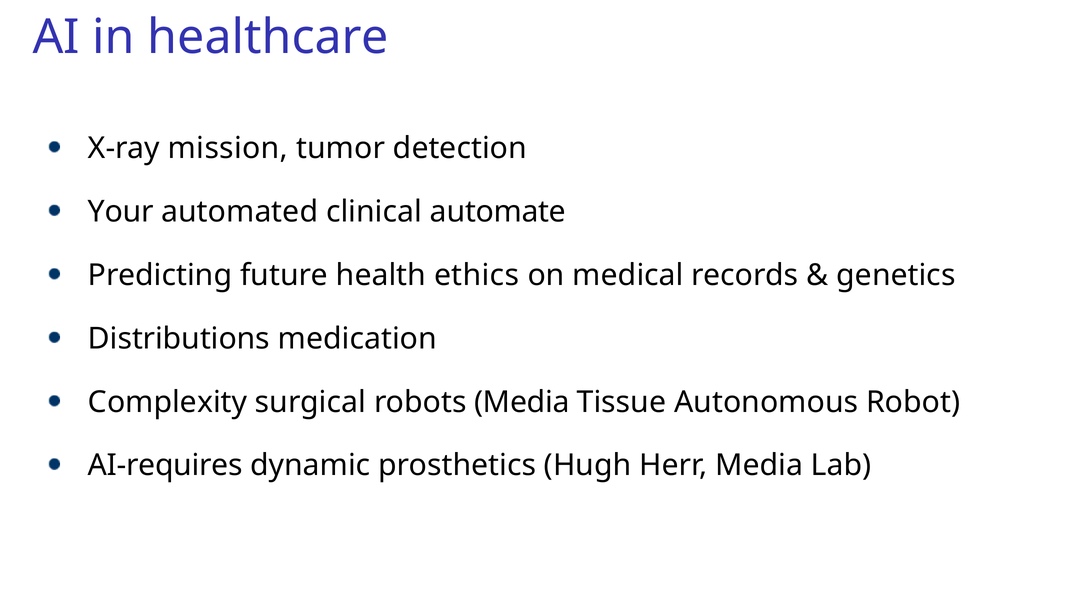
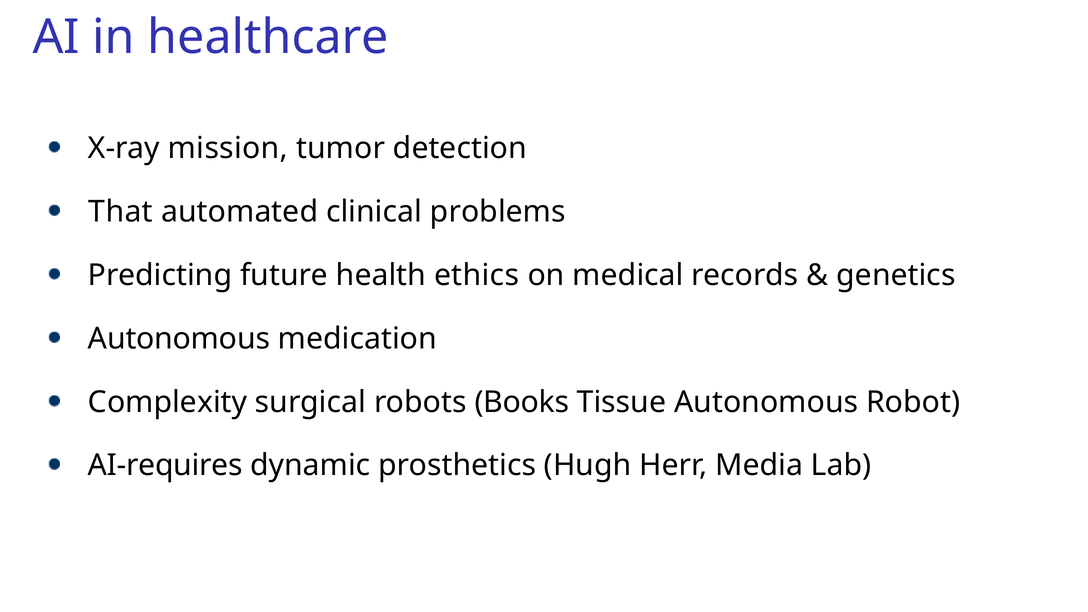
Your: Your -> That (121, 212)
automate: automate -> problems (498, 212)
Distributions: Distributions -> Autonomous (179, 339)
robots Media: Media -> Books (522, 402)
